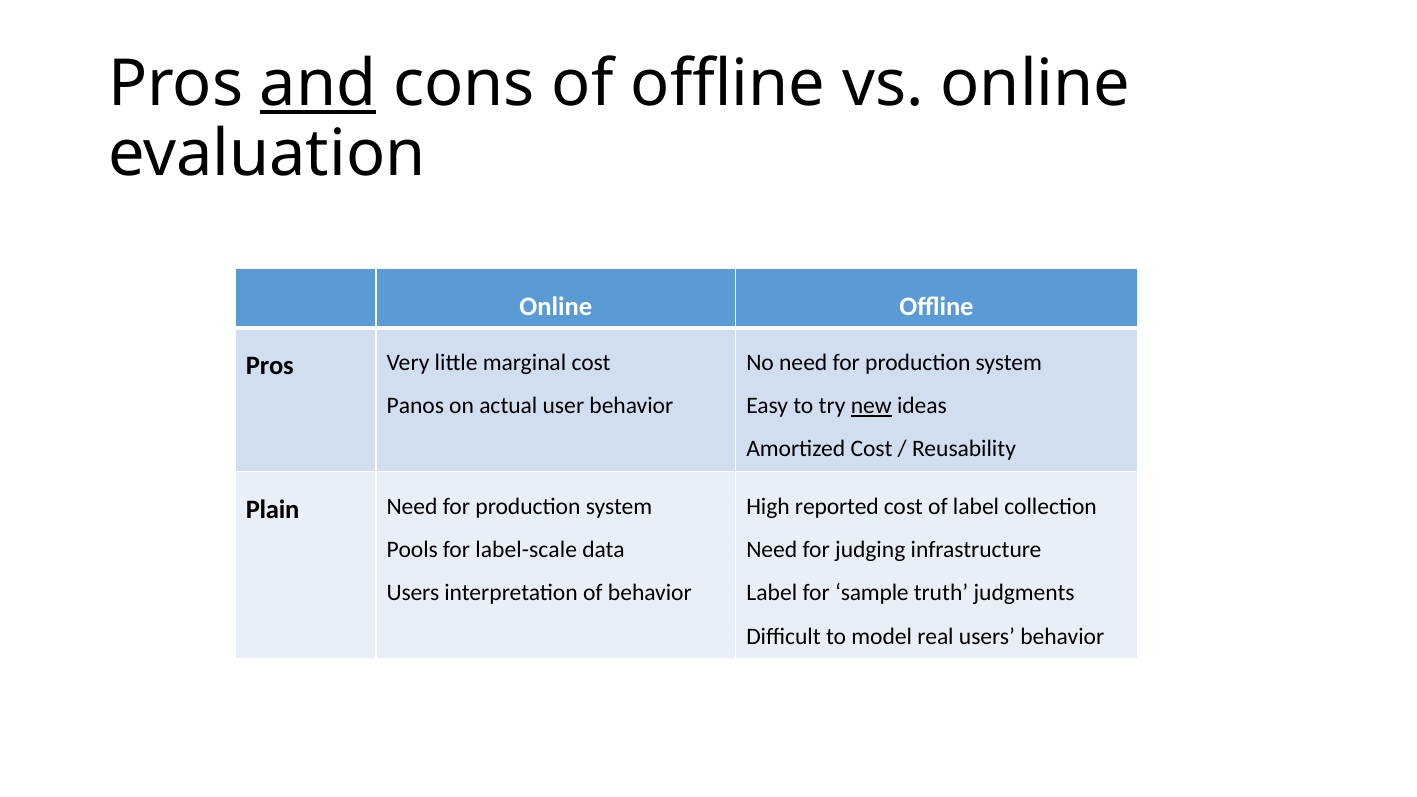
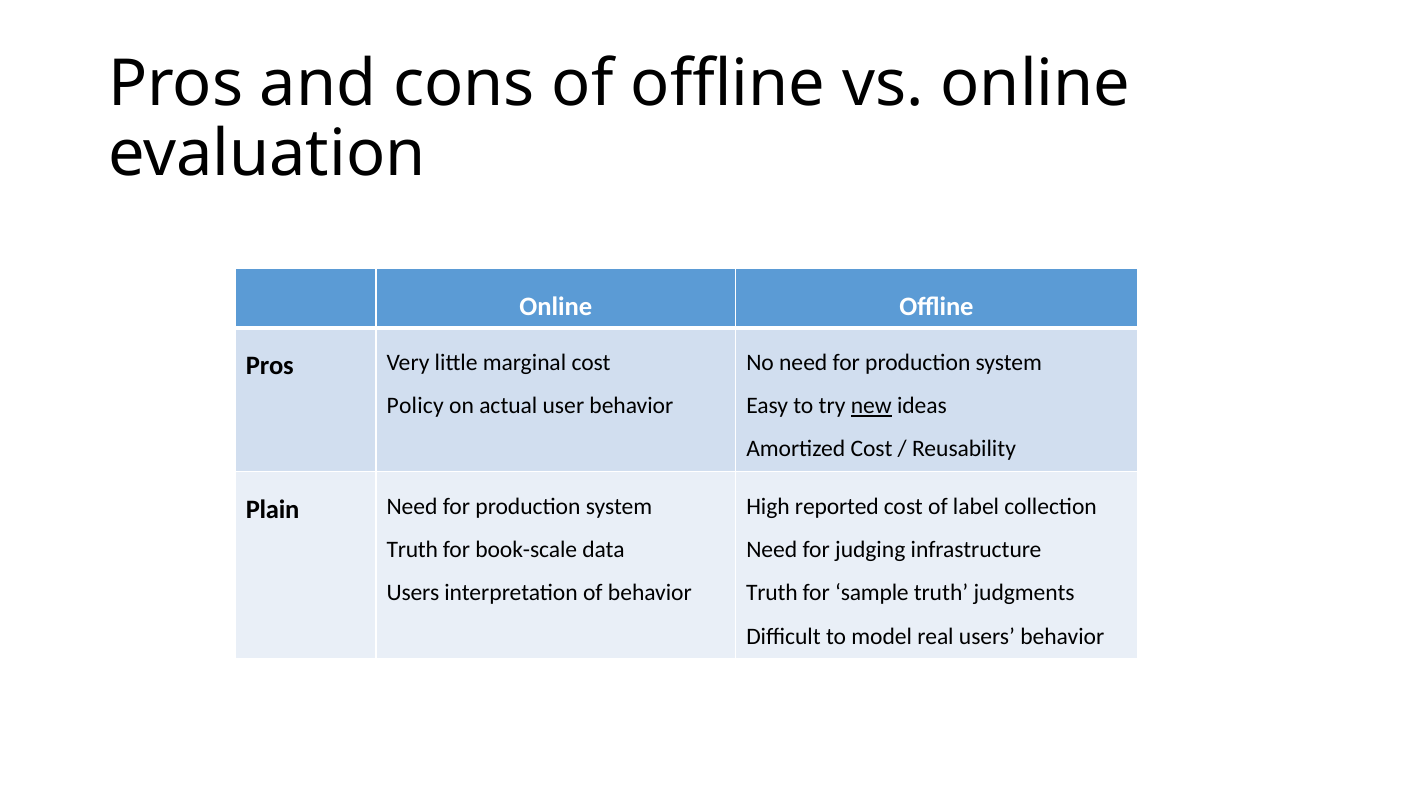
and underline: present -> none (318, 84)
Panos: Panos -> Policy (415, 406)
Pools: Pools -> Truth (412, 550)
label-scale: label-scale -> book-scale (526, 550)
Label: Label -> Truth (772, 593)
